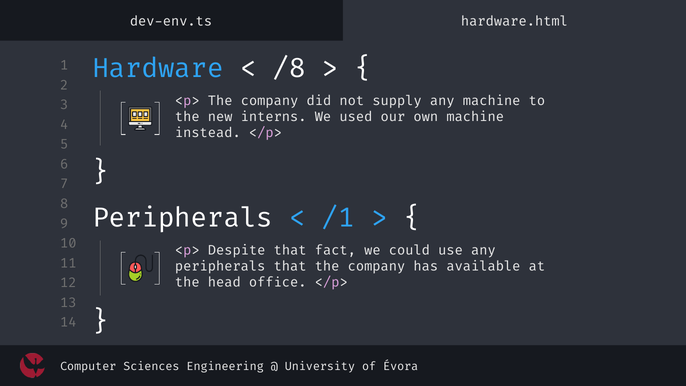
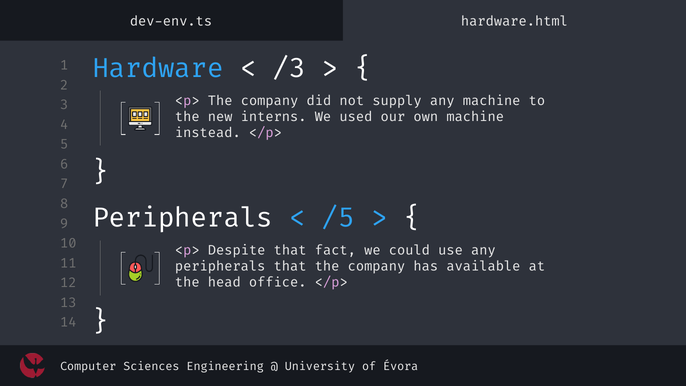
/8: /8 -> /3 (289, 68)
/1: /1 -> /5 (338, 218)
